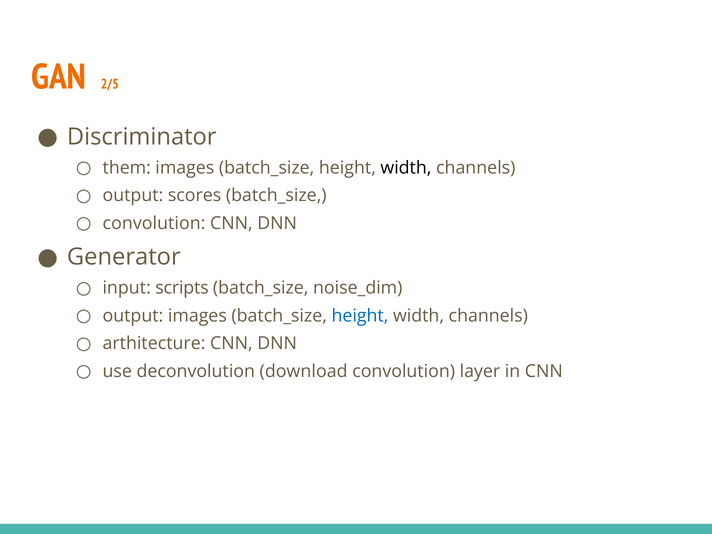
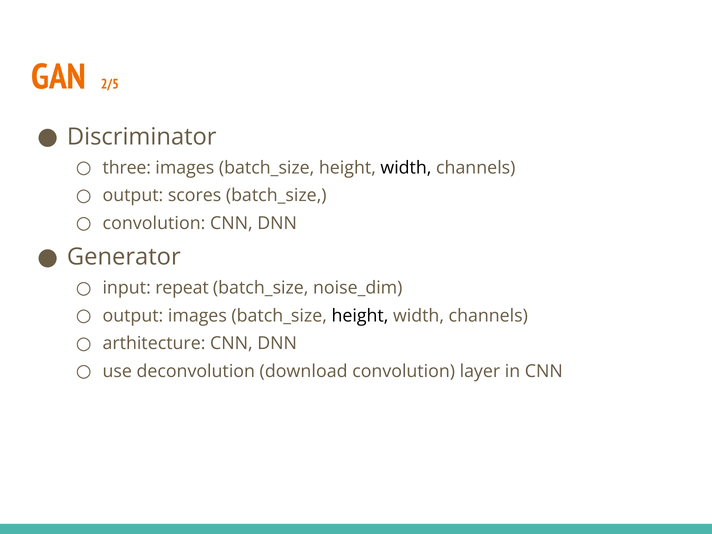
them: them -> three (127, 168)
scripts: scripts -> repeat (182, 288)
height colour: blue -> black (360, 316)
